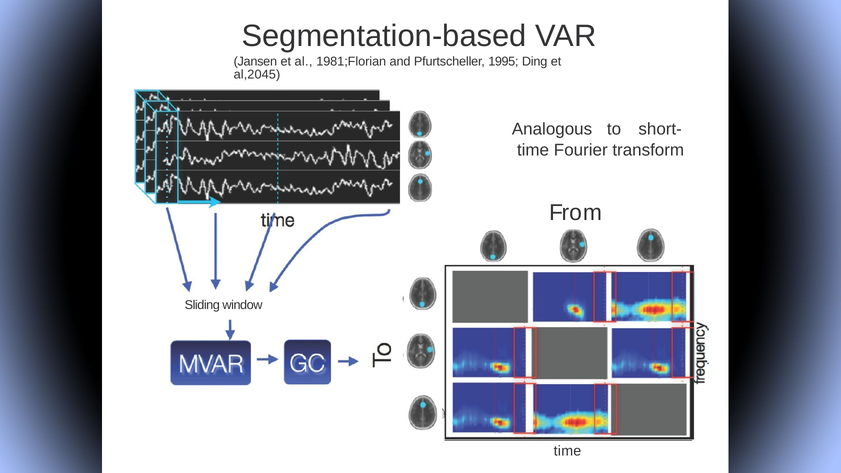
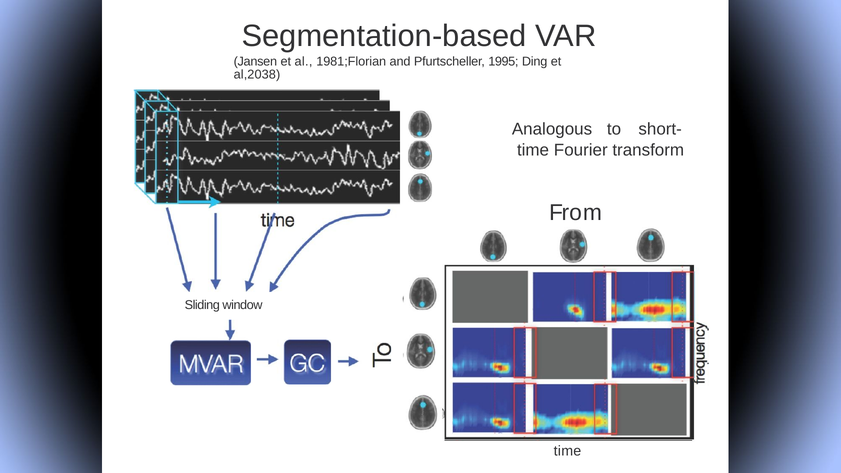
al,2045: al,2045 -> al,2038 (257, 74)
